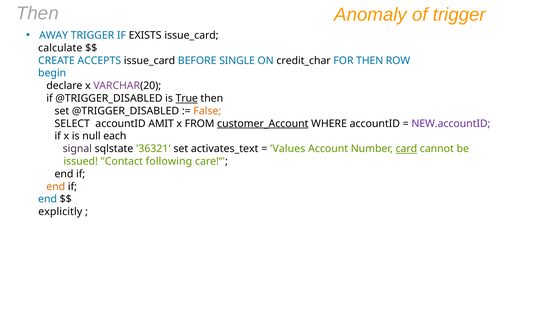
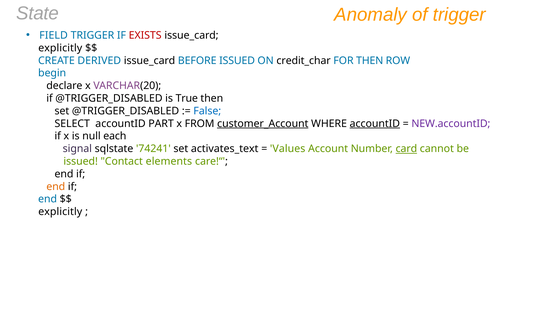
Then: Then -> State (38, 13)
AWAY: AWAY -> FIELD (54, 35)
EXISTS colour: black -> red (145, 35)
calculate: calculate -> explicitly (60, 48)
ACCEPTS: ACCEPTS -> DERIVED (99, 61)
BEFORE SINGLE: SINGLE -> ISSUED (237, 61)
True underline: present -> none (187, 98)
False colour: orange -> blue (207, 111)
AMIT: AMIT -> PART (161, 124)
accountID underline: none -> present (375, 124)
36321: 36321 -> 74241 (153, 149)
following: following -> elements (169, 161)
